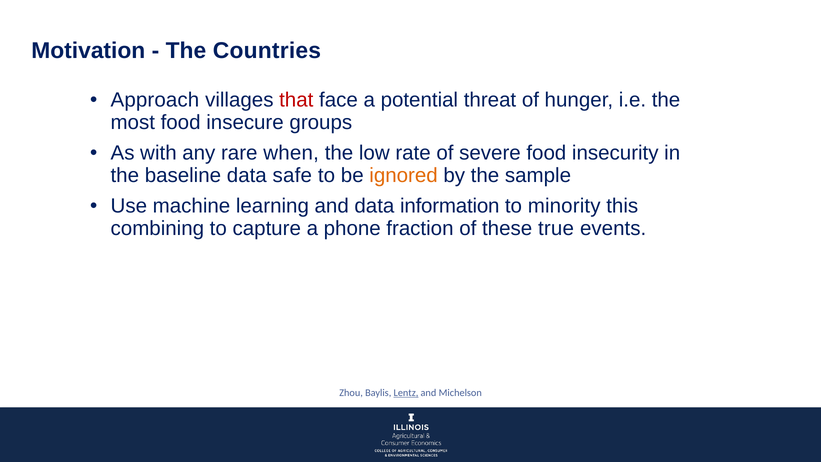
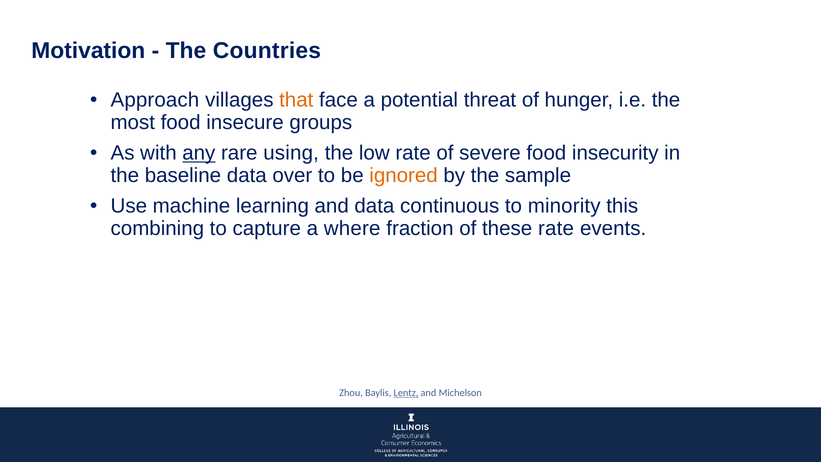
that colour: red -> orange (296, 100)
any underline: none -> present (199, 153)
when: when -> using (291, 153)
safe: safe -> over (292, 175)
information: information -> continuous (450, 206)
phone: phone -> where (352, 228)
these true: true -> rate (556, 228)
